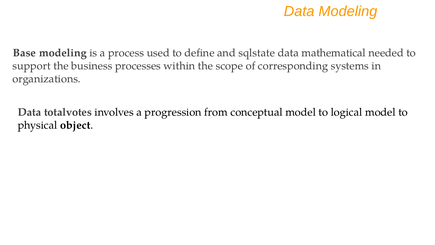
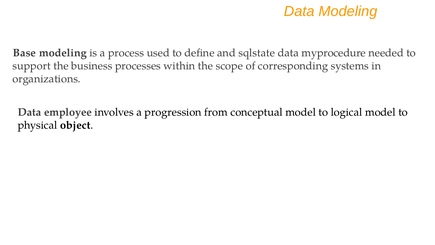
mathematical: mathematical -> myprocedure (334, 53)
totalvotes: totalvotes -> employee (68, 112)
